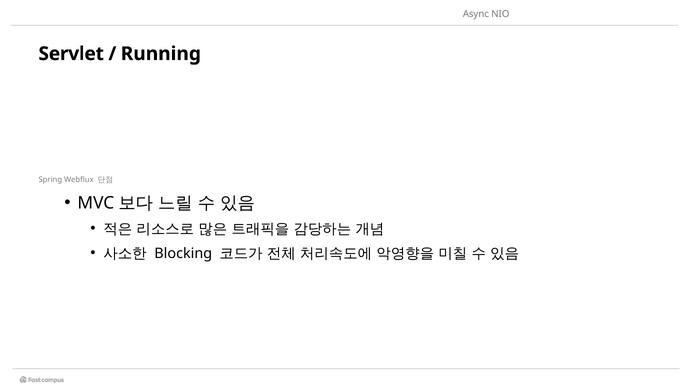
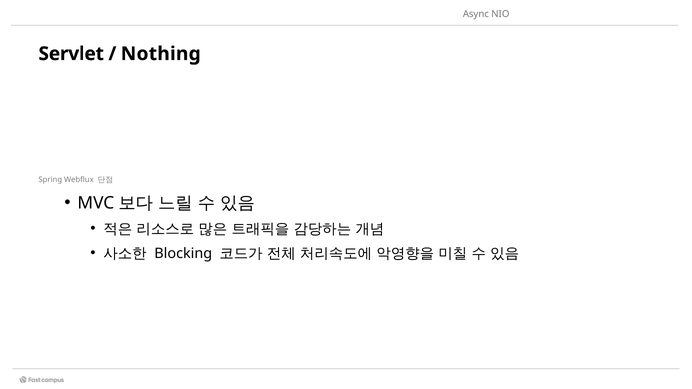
Running: Running -> Nothing (161, 54)
